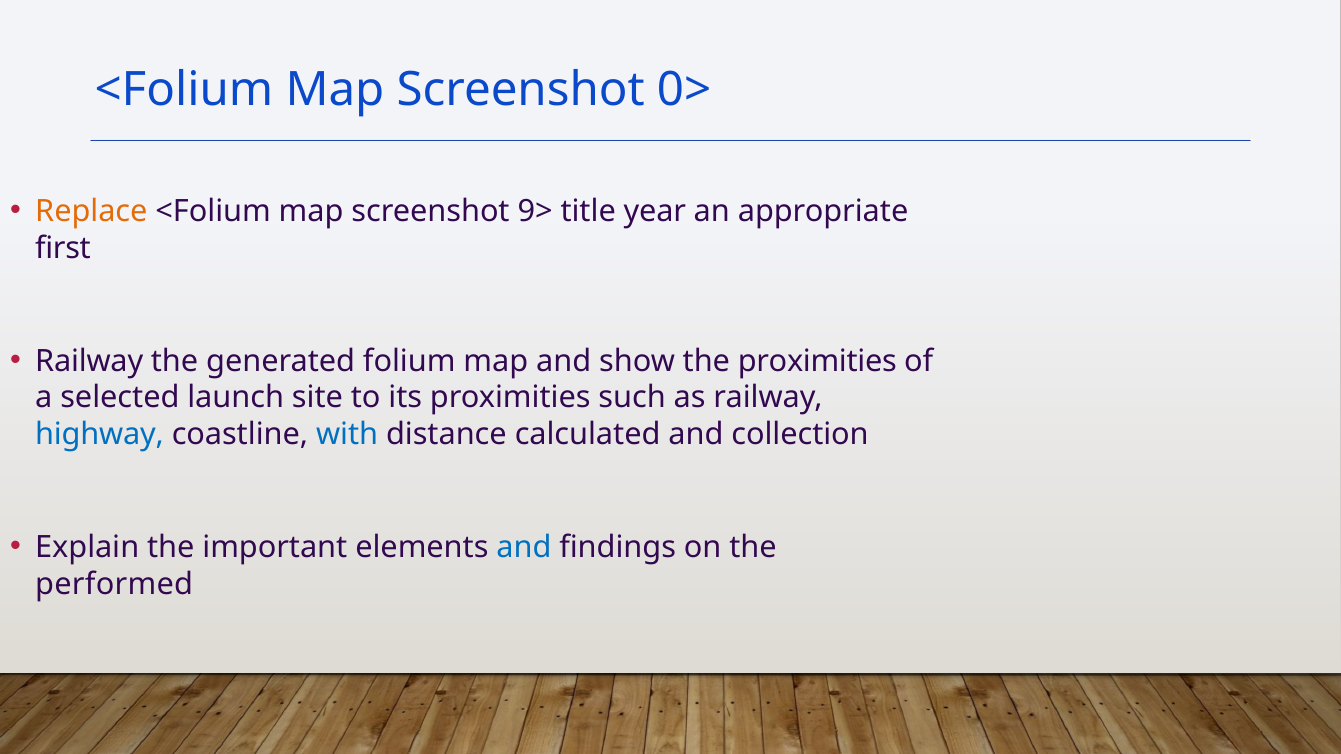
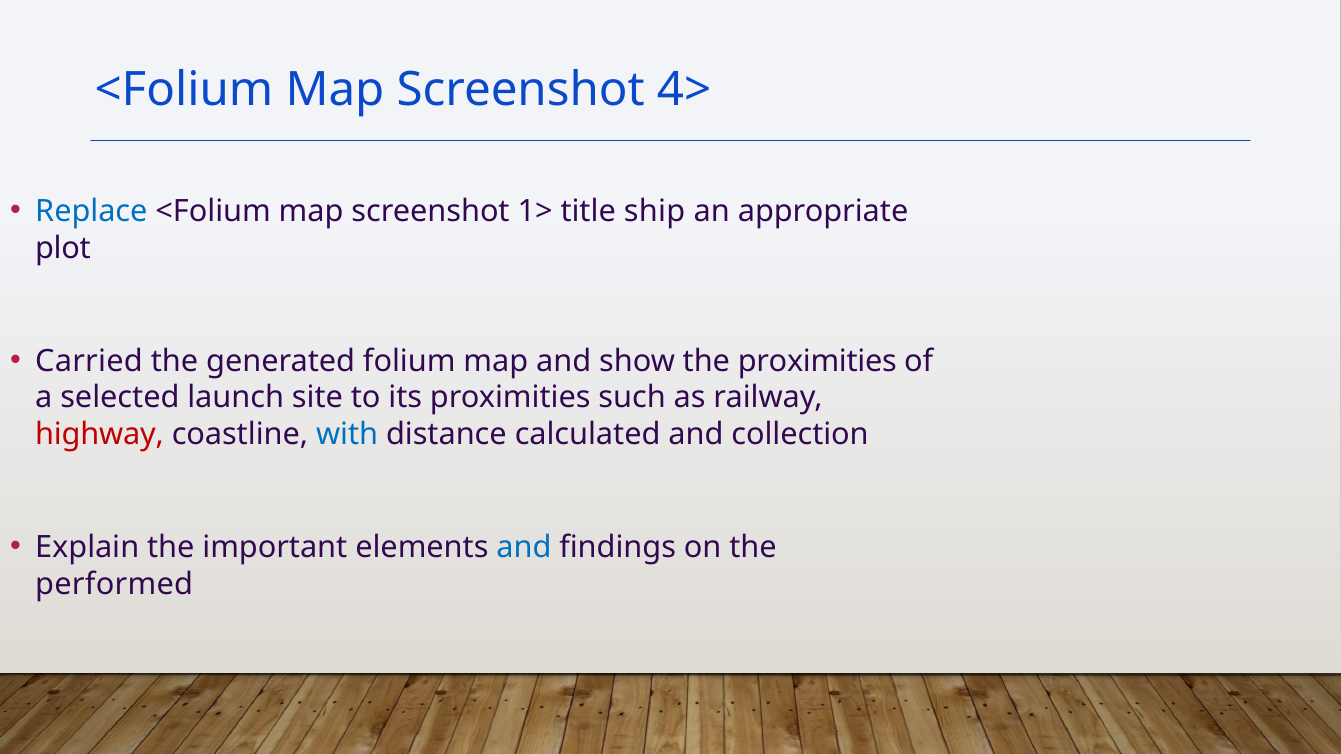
0>: 0> -> 4> (684, 90)
Replace colour: orange -> blue (91, 212)
9>: 9> -> 1> (535, 212)
year: year -> ship (655, 212)
first: first -> plot (63, 248)
Railway: Railway -> Carried (89, 361)
highway colour: blue -> red (100, 435)
